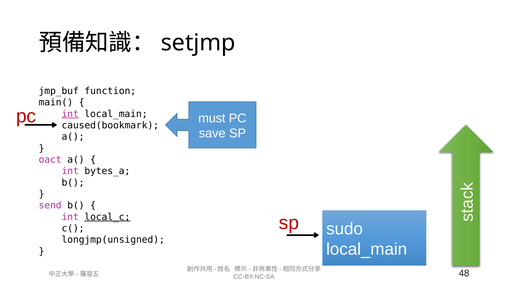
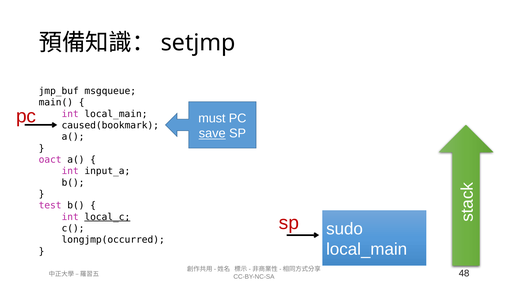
function: function -> msgqueue (110, 91)
int underline: present -> none (70, 114)
save underline: none -> present (212, 133)
bytes_a: bytes_a -> input_a (107, 171)
send: send -> test (50, 205)
longjmp(unsigned: longjmp(unsigned -> longjmp(occurred (113, 240)
